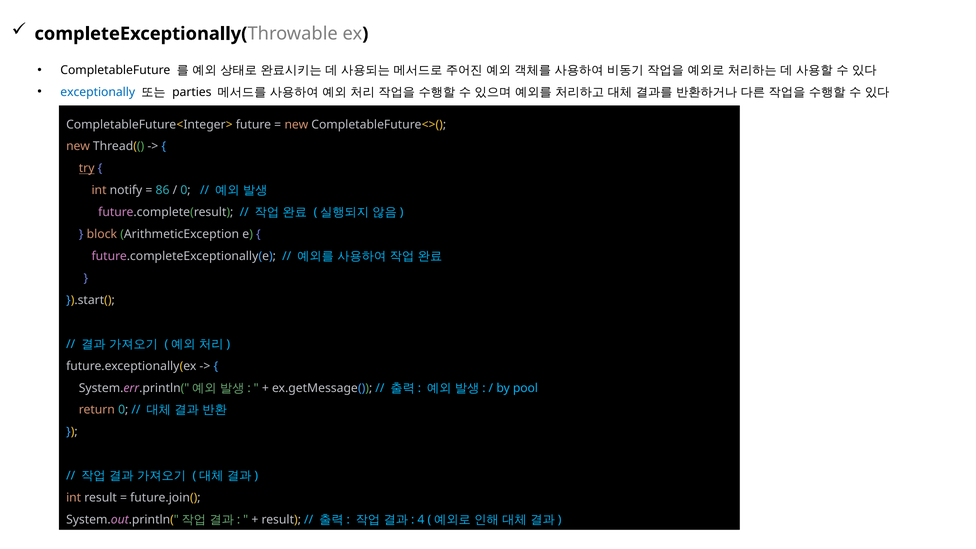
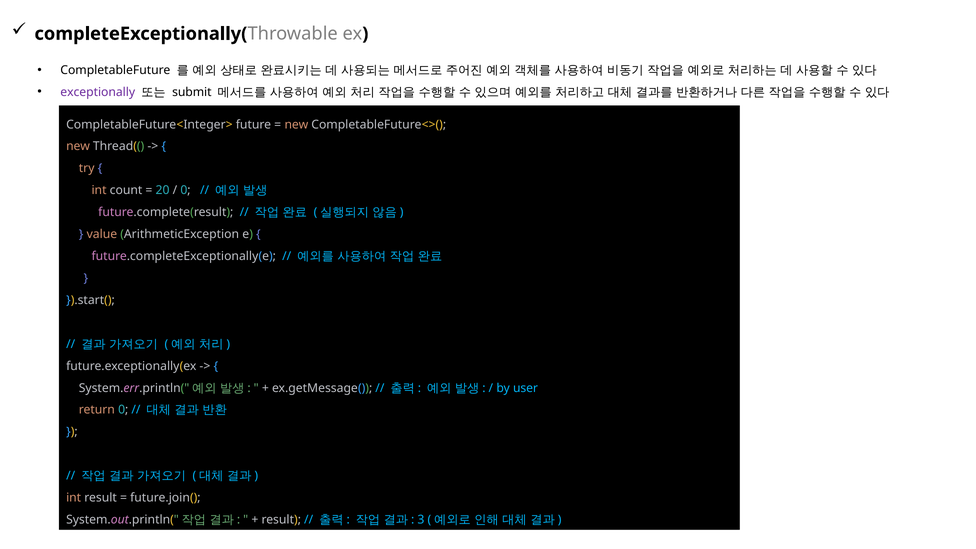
exceptionally colour: blue -> purple (98, 92)
parties: parties -> submit (192, 92)
try underline: present -> none (87, 168)
notify: notify -> count (126, 190)
86: 86 -> 20 (163, 190)
block: block -> value (102, 234)
pool: pool -> user (525, 388)
4: 4 -> 3 (421, 520)
